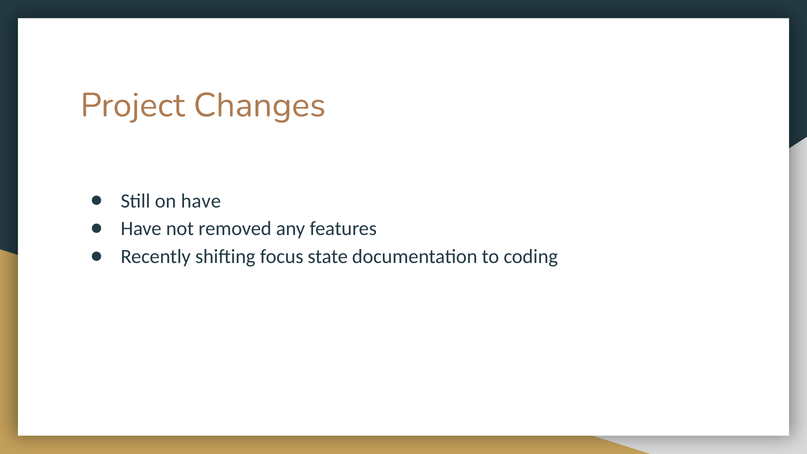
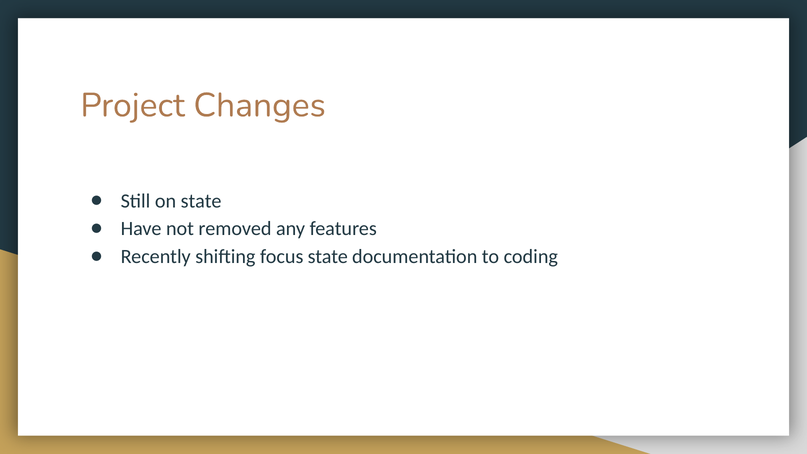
on have: have -> state (201, 201)
